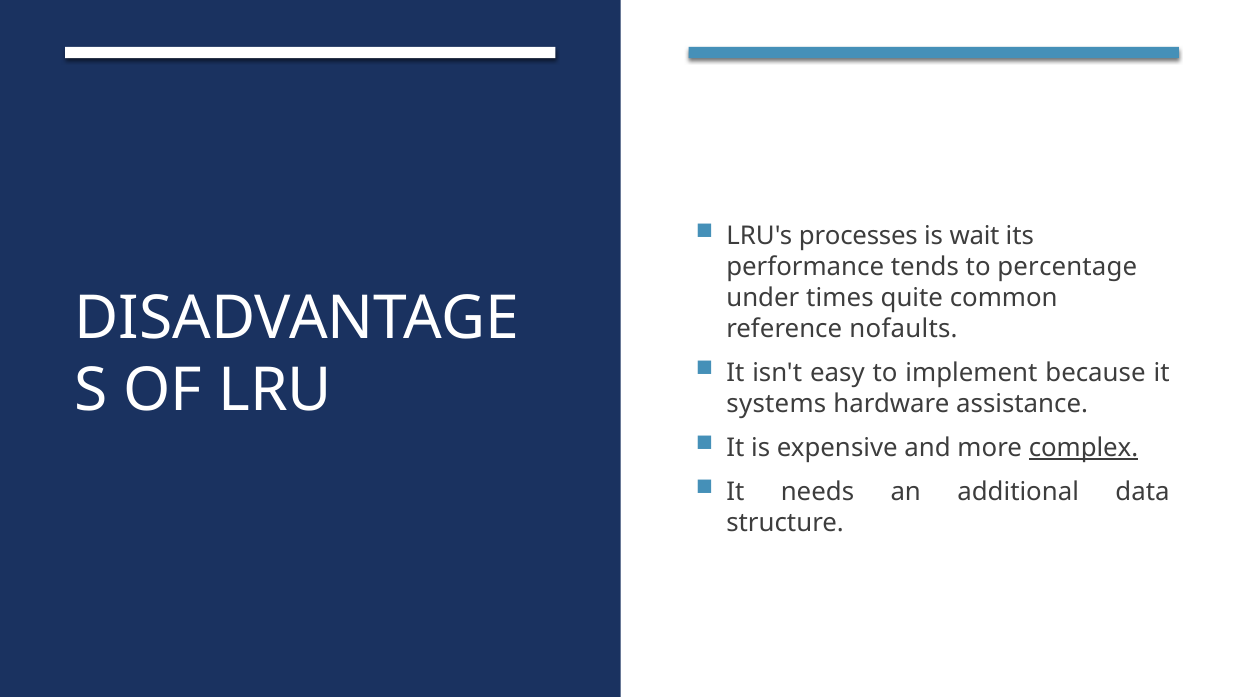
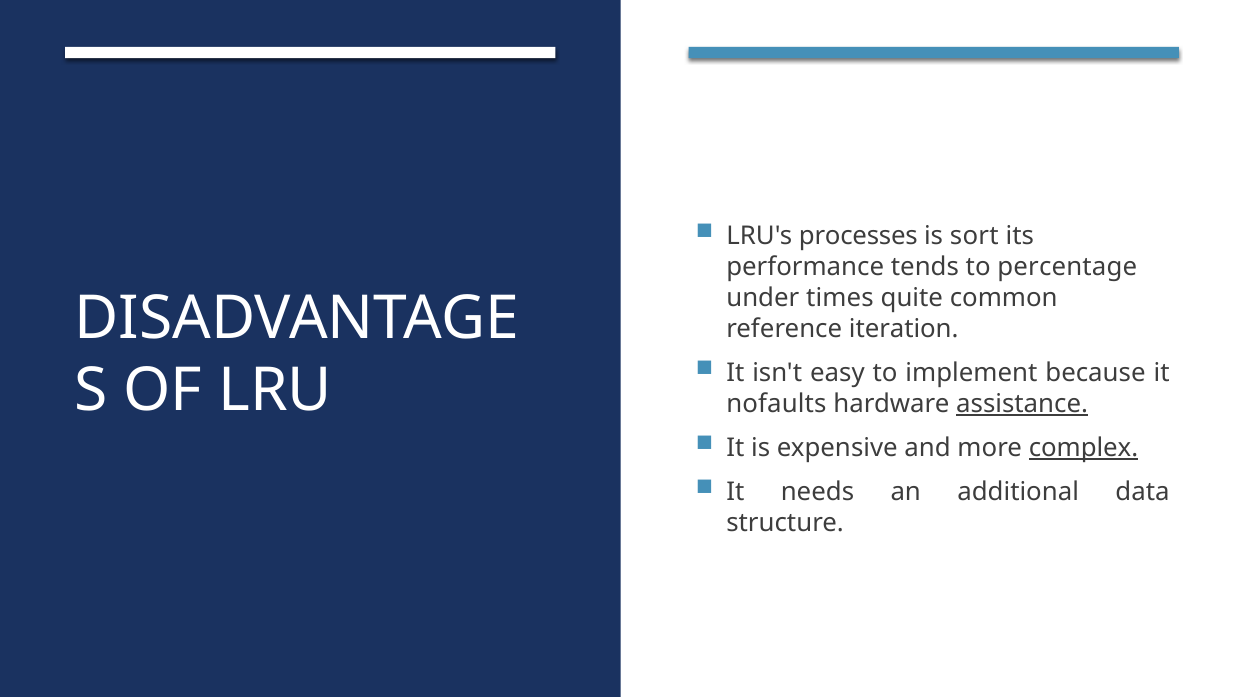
wait: wait -> sort (974, 236)
nofaults: nofaults -> iteration (904, 329)
systems: systems -> nofaults (776, 404)
assistance underline: none -> present (1022, 404)
